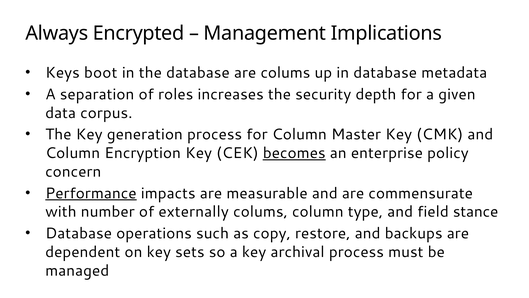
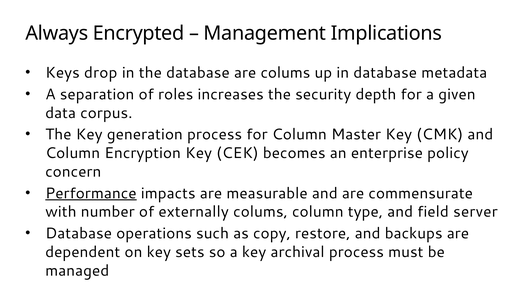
boot: boot -> drop (101, 73)
becomes underline: present -> none (294, 153)
stance: stance -> server (475, 212)
